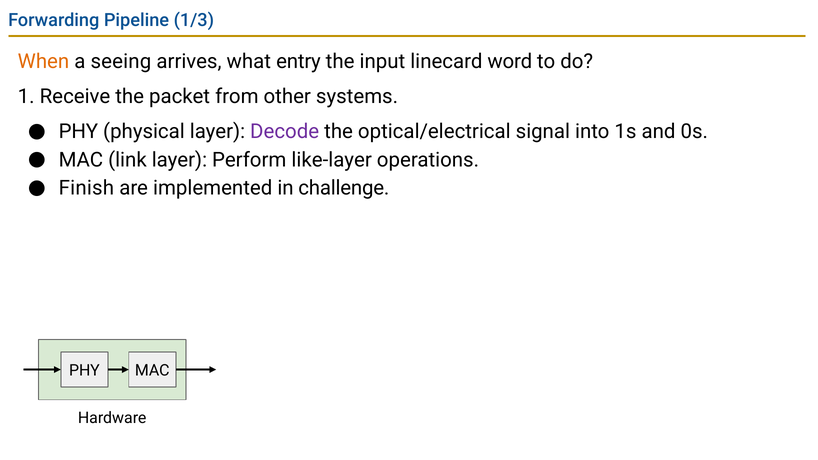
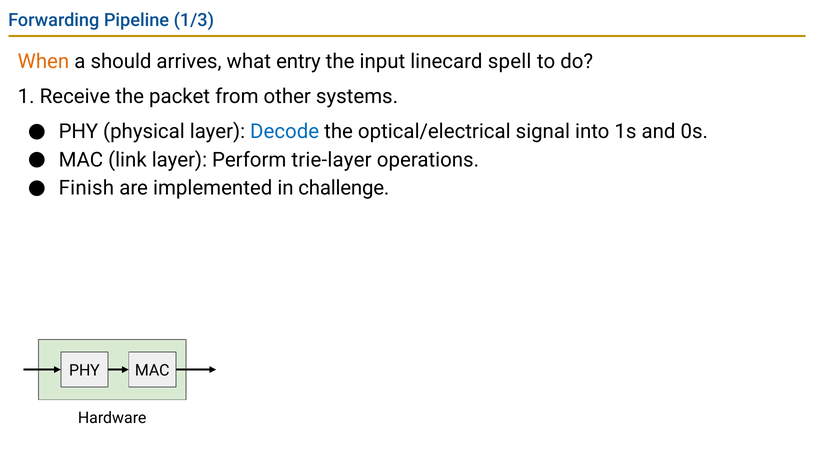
seeing: seeing -> should (121, 62)
word: word -> spell (510, 62)
Decode colour: purple -> blue (285, 132)
like-layer: like-layer -> trie-layer (332, 160)
